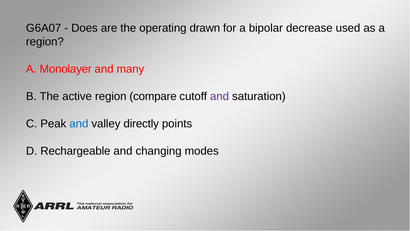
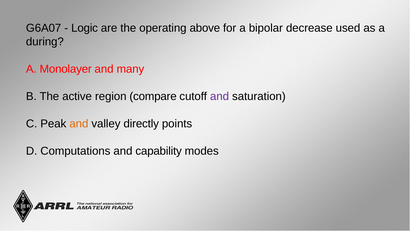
Does: Does -> Logic (85, 28)
drawn: drawn -> above (205, 28)
region: region -> during (45, 42)
and colour: blue -> orange (79, 123)
Rechargeable: Rechargeable -> Computations (75, 151)
changing: changing -> capability (159, 151)
